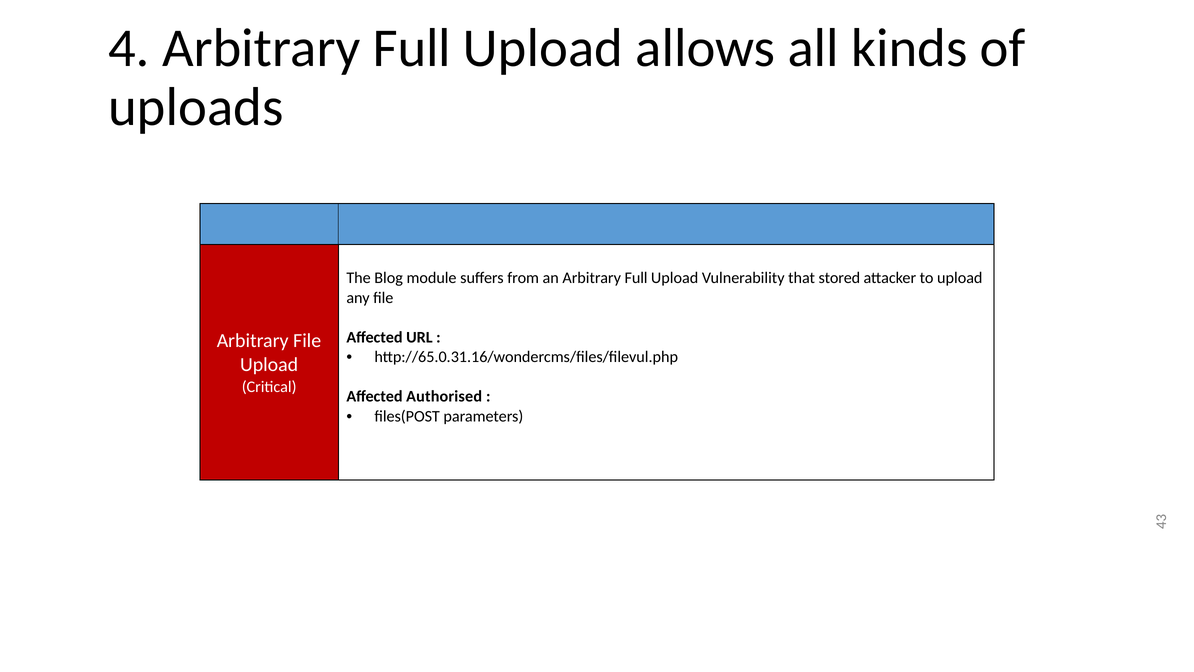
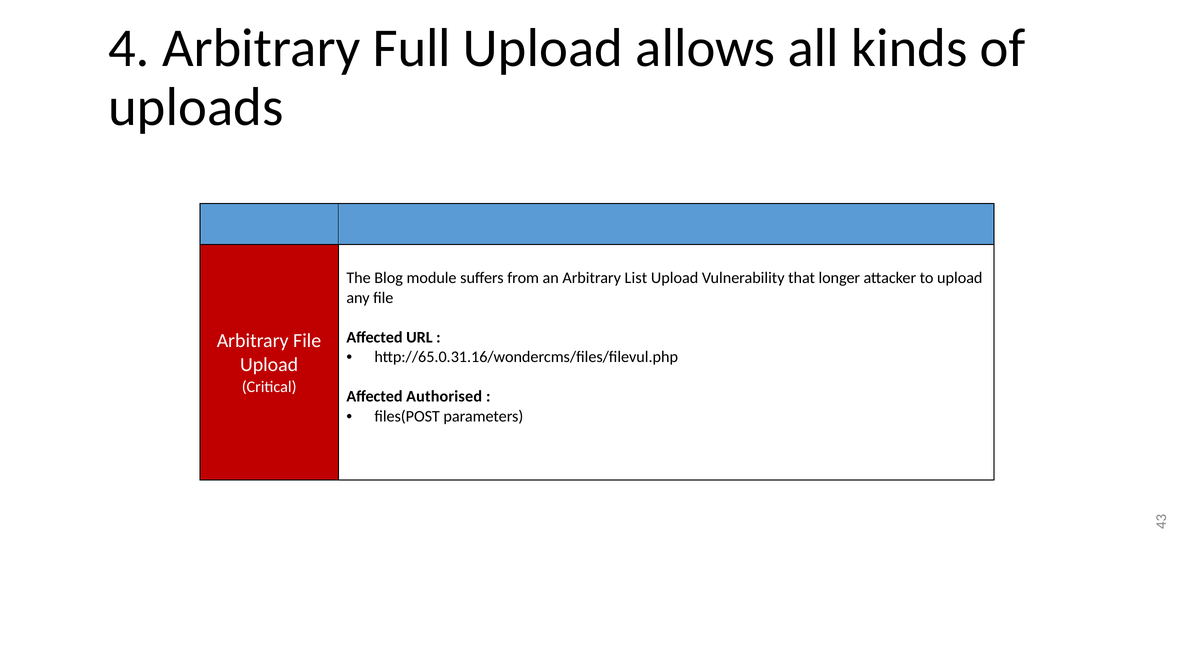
an Arbitrary Full: Full -> List (636, 278)
stored: stored -> longer (839, 278)
